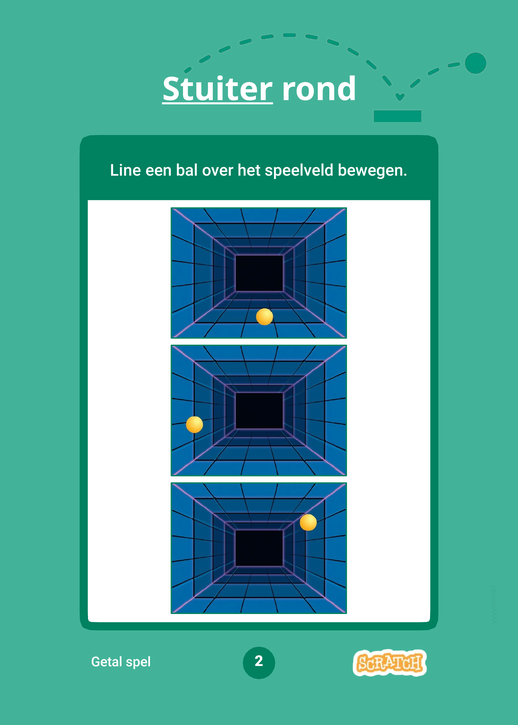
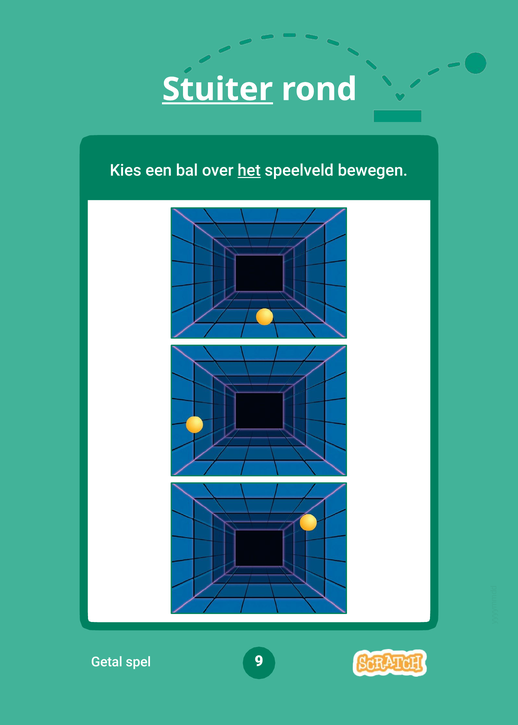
Line: Line -> Kies (126, 171)
het underline: none -> present (249, 171)
2: 2 -> 9 (259, 662)
